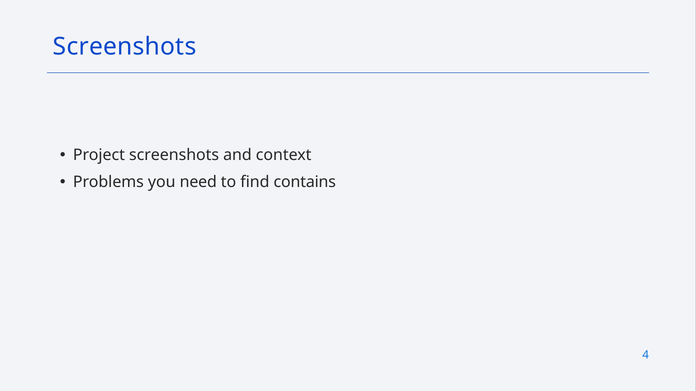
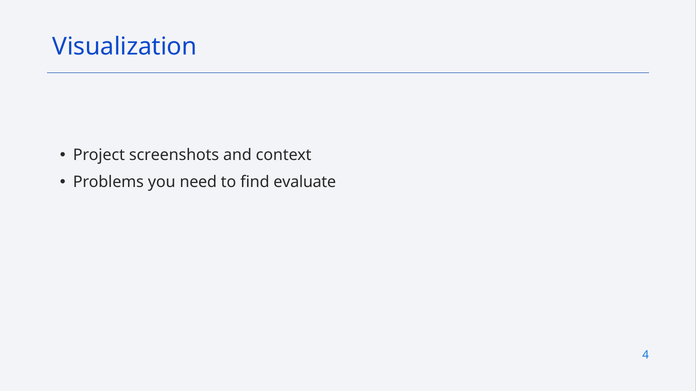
Screenshots: Screenshots -> Visualization (125, 46)
contains: contains -> evaluate (305, 182)
